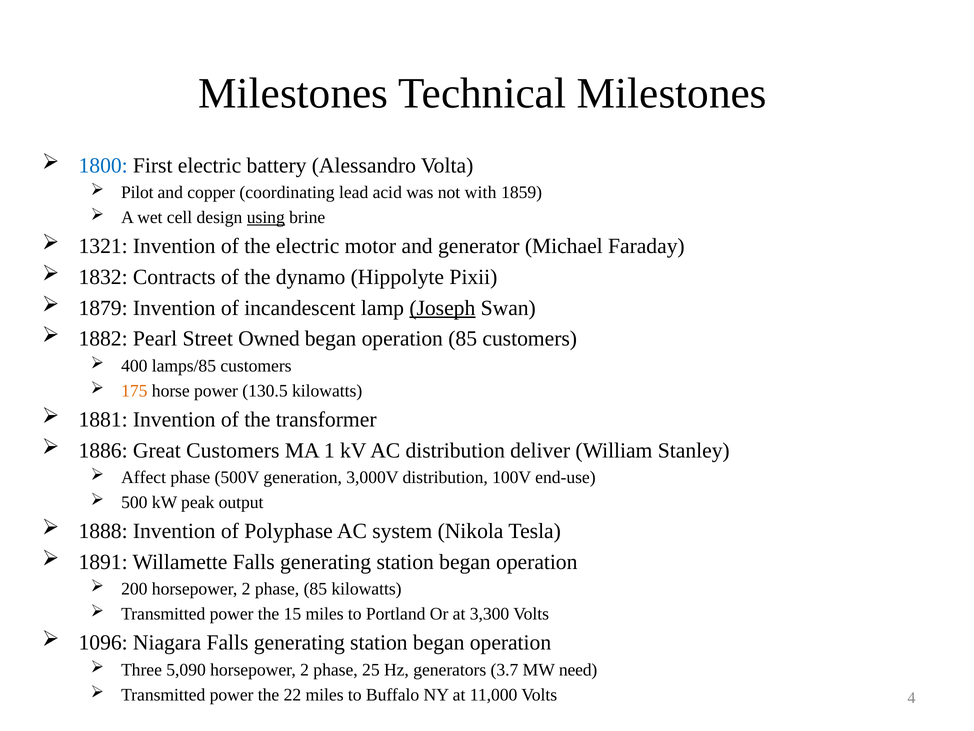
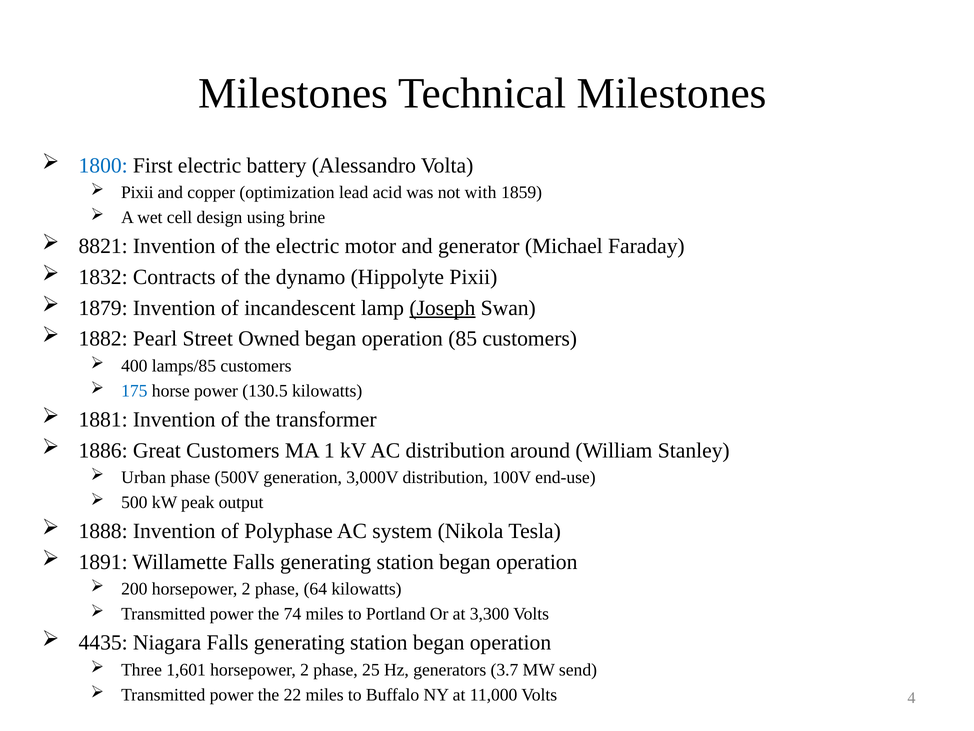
Pilot: Pilot -> Pixii (137, 192)
coordinating: coordinating -> optimization (287, 192)
using underline: present -> none (266, 217)
1321: 1321 -> 8821 (103, 246)
175 colour: orange -> blue (134, 391)
deliver: deliver -> around (540, 450)
Affect: Affect -> Urban (144, 477)
phase 85: 85 -> 64 (315, 589)
15: 15 -> 74 (292, 614)
1096: 1096 -> 4435 (103, 642)
5,090: 5,090 -> 1,601 (186, 669)
need: need -> send (578, 669)
